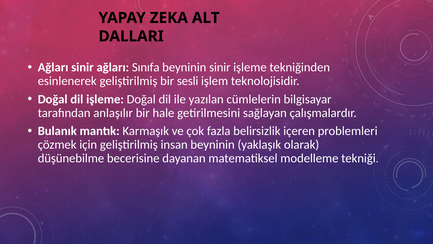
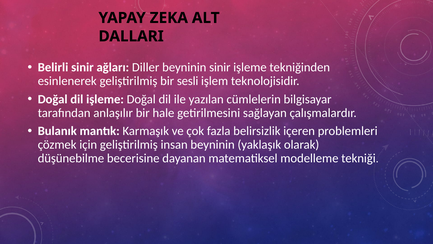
Ağları: Ağları -> Belirli (53, 67)
Sınıfa: Sınıfa -> Diller (146, 67)
